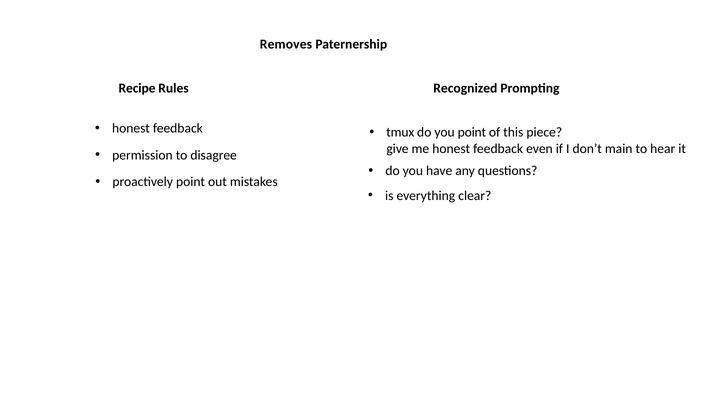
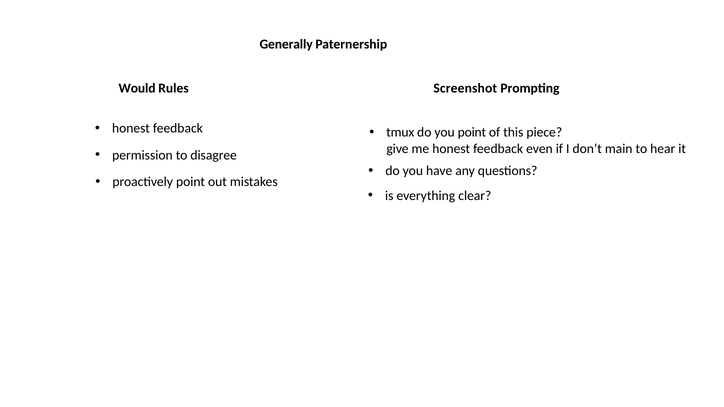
Removes: Removes -> Generally (286, 44)
Recipe: Recipe -> Would (137, 88)
Recognized: Recognized -> Screenshot (465, 88)
